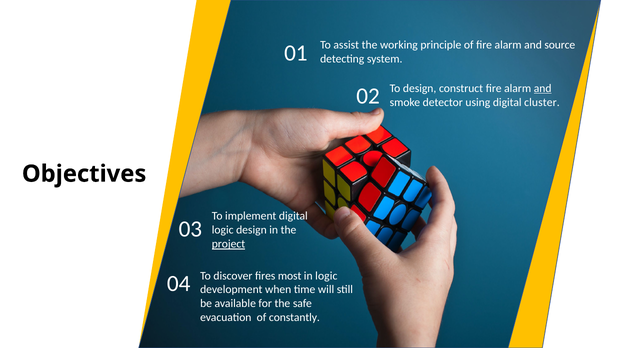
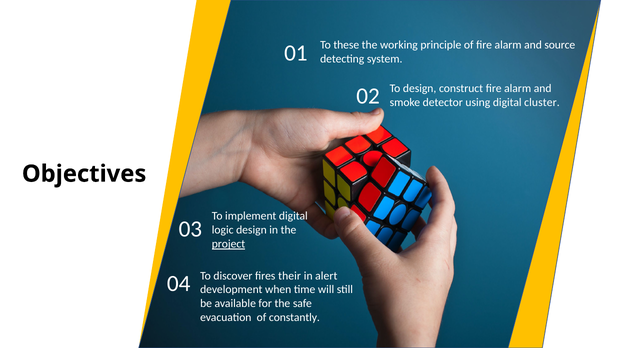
assist: assist -> these (346, 45)
and underline: present -> none (543, 88)
most: most -> their (290, 275)
in logic: logic -> alert (326, 275)
